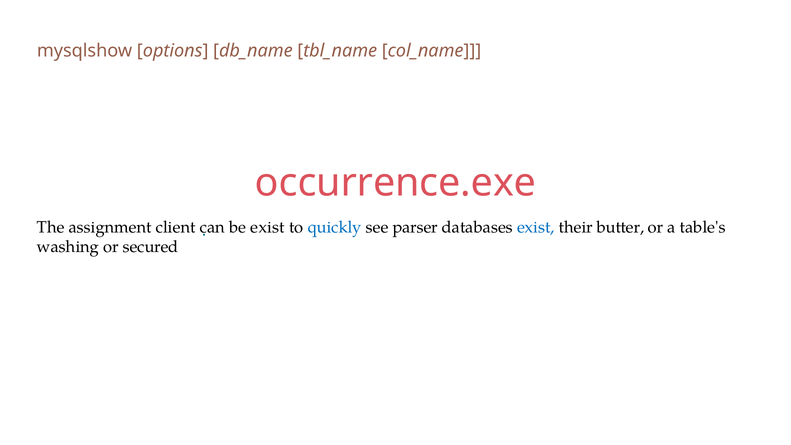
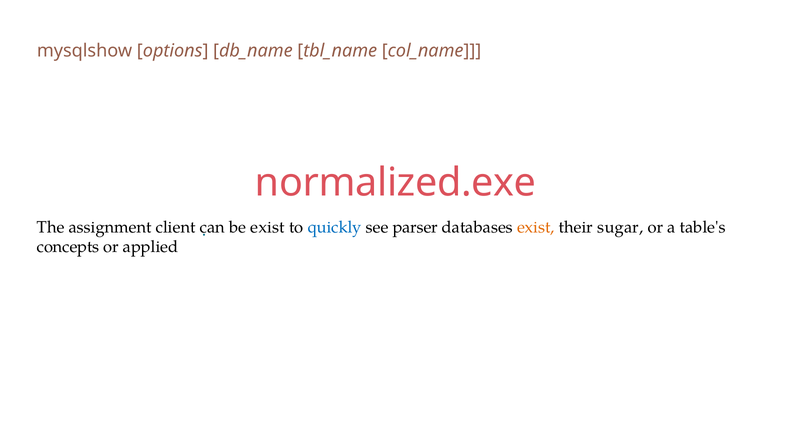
occurrence.exe: occurrence.exe -> normalized.exe (396, 183)
exist colour: blue -> orange (536, 227)
butter: butter -> sugar (620, 227)
washing: washing -> concepts (68, 247)
secured: secured -> applied (151, 247)
